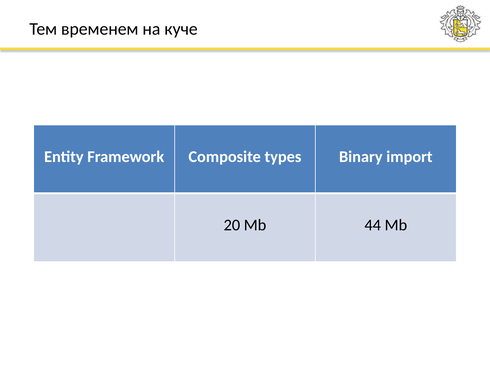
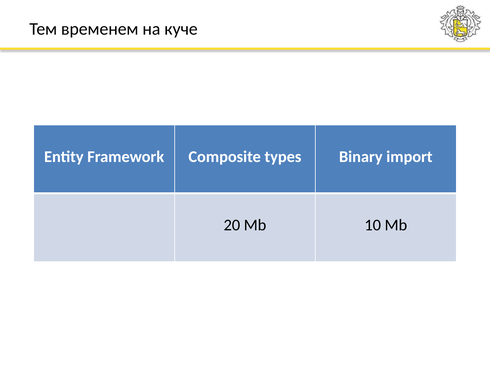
44: 44 -> 10 (373, 225)
